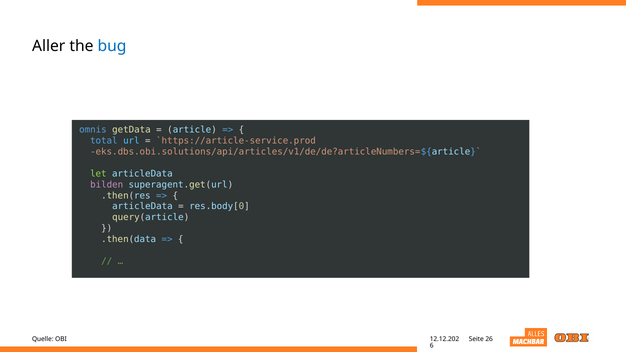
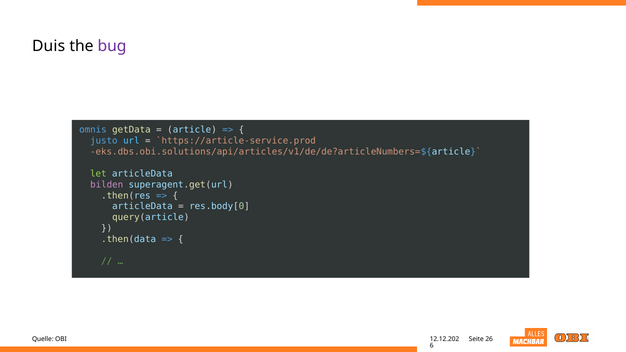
Aller: Aller -> Duis (49, 46)
bug colour: blue -> purple (112, 46)
total: total -> justo (104, 141)
